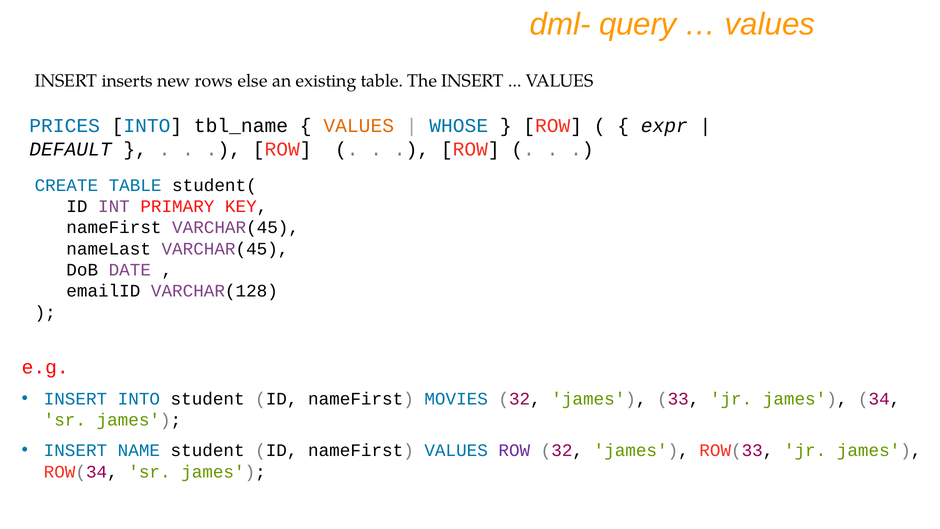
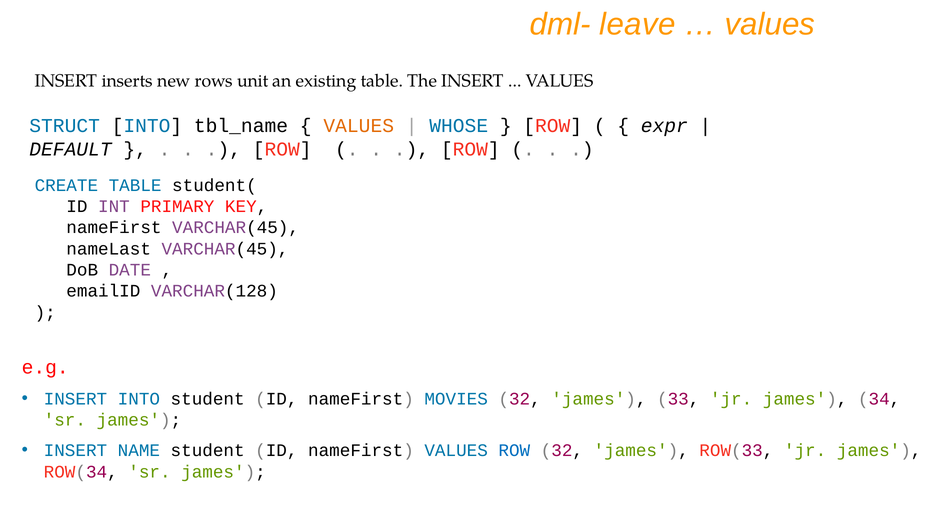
query: query -> leave (637, 24)
else: else -> unit (253, 81)
PRICES: PRICES -> STRUCT (65, 125)
ROW colour: purple -> blue (514, 450)
